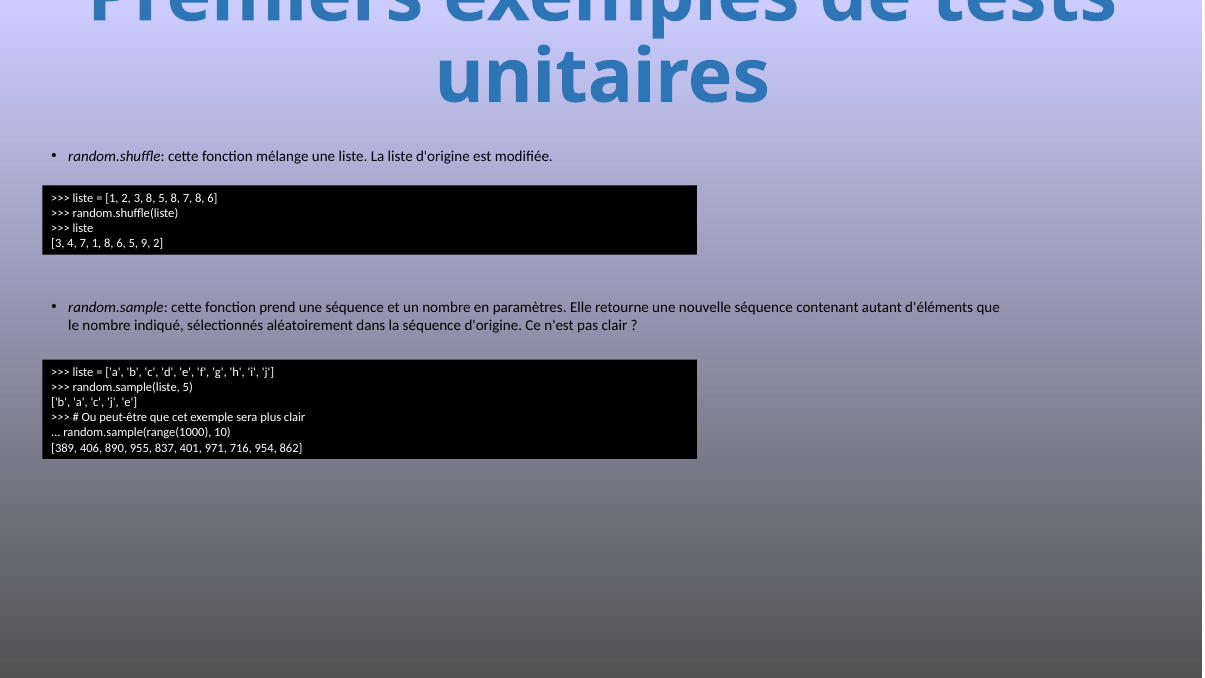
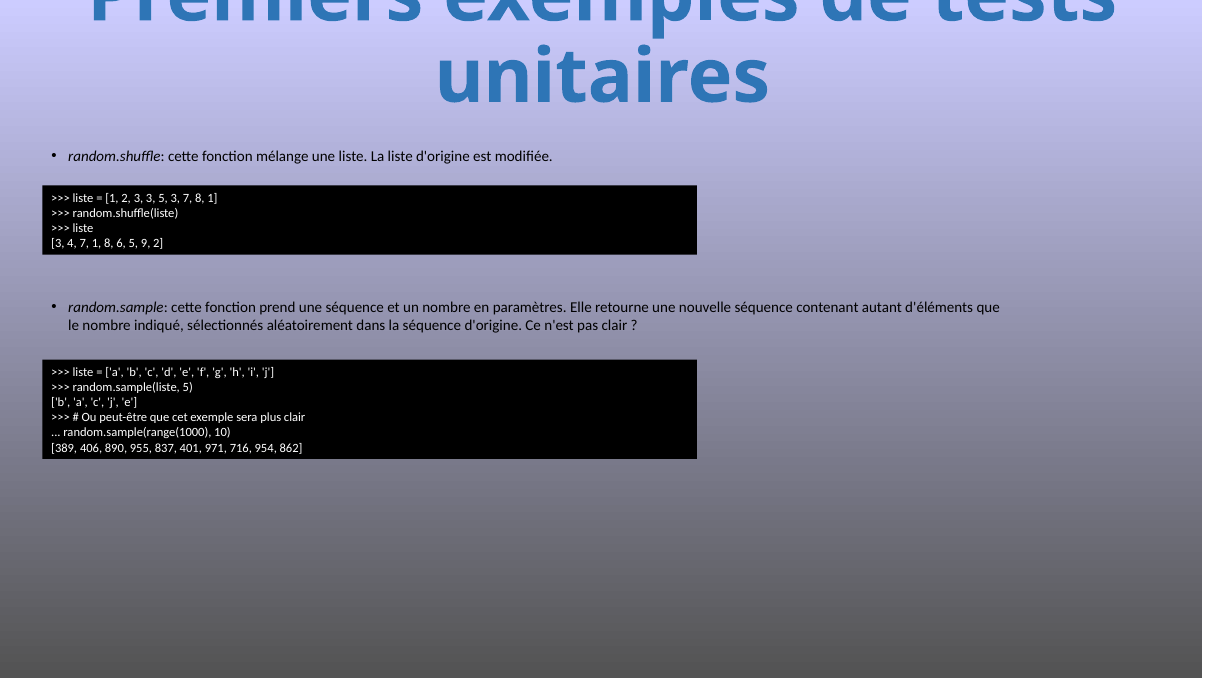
3 8: 8 -> 3 (151, 198)
5 8: 8 -> 3 (175, 198)
7 8 6: 6 -> 1 (212, 198)
